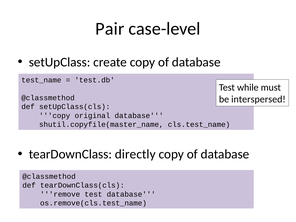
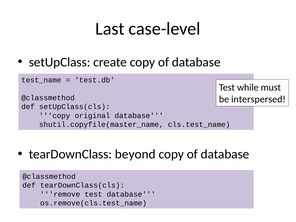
Pair: Pair -> Last (110, 29)
directly: directly -> beyond (135, 154)
